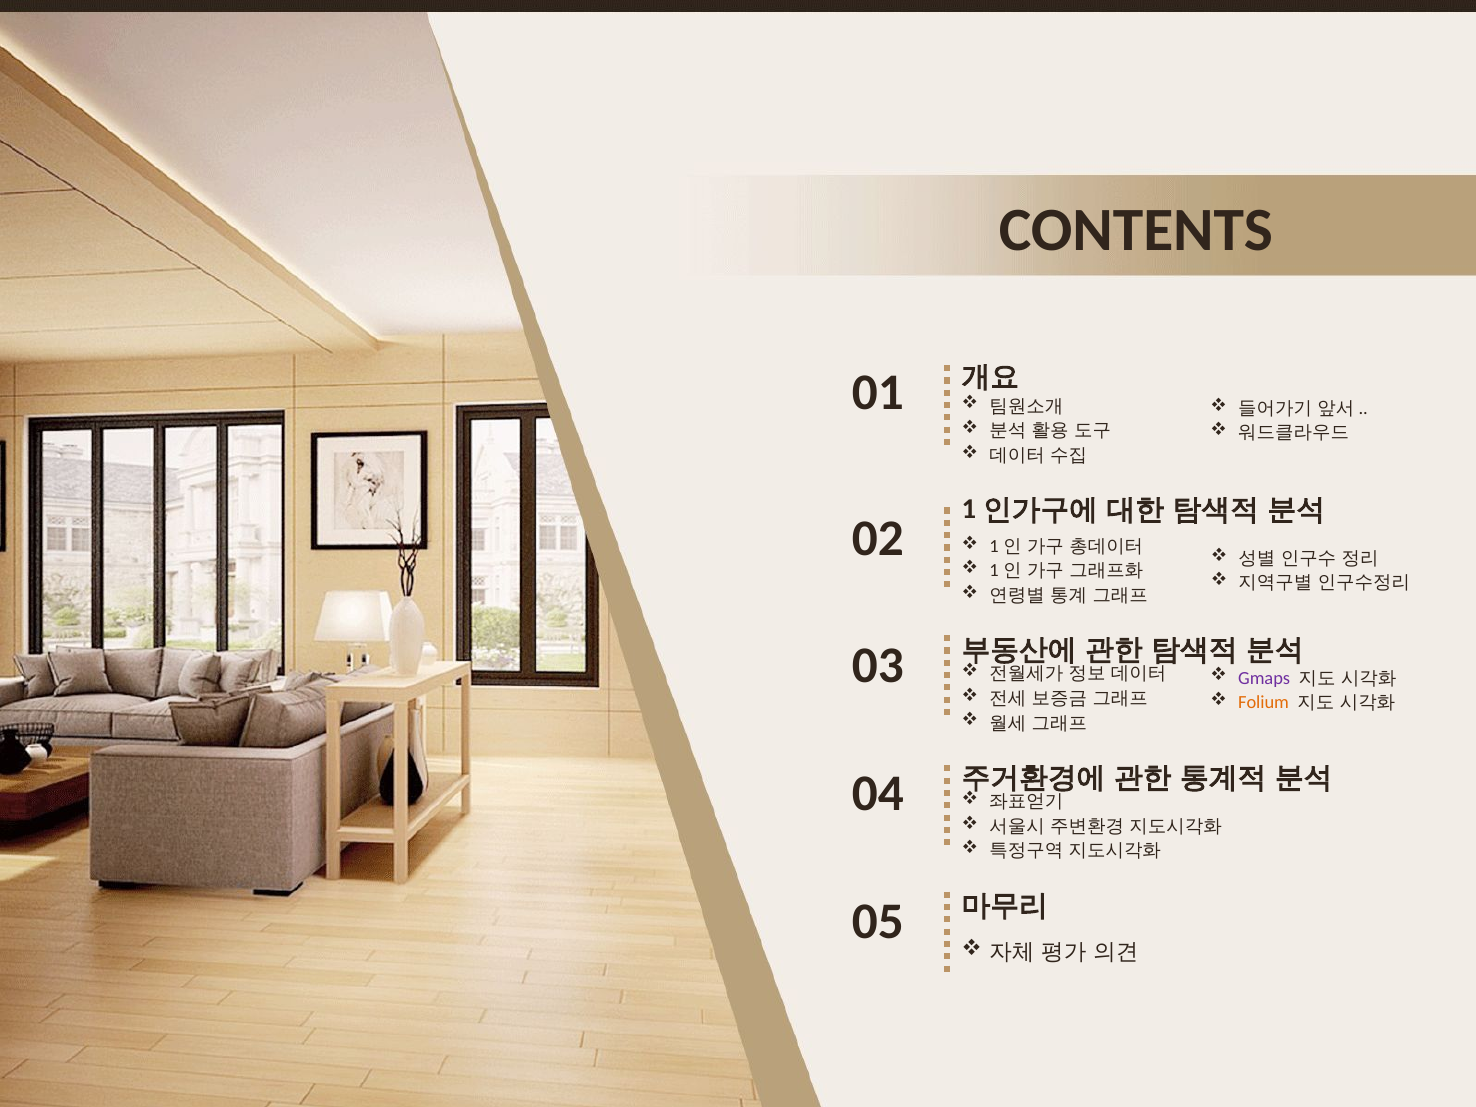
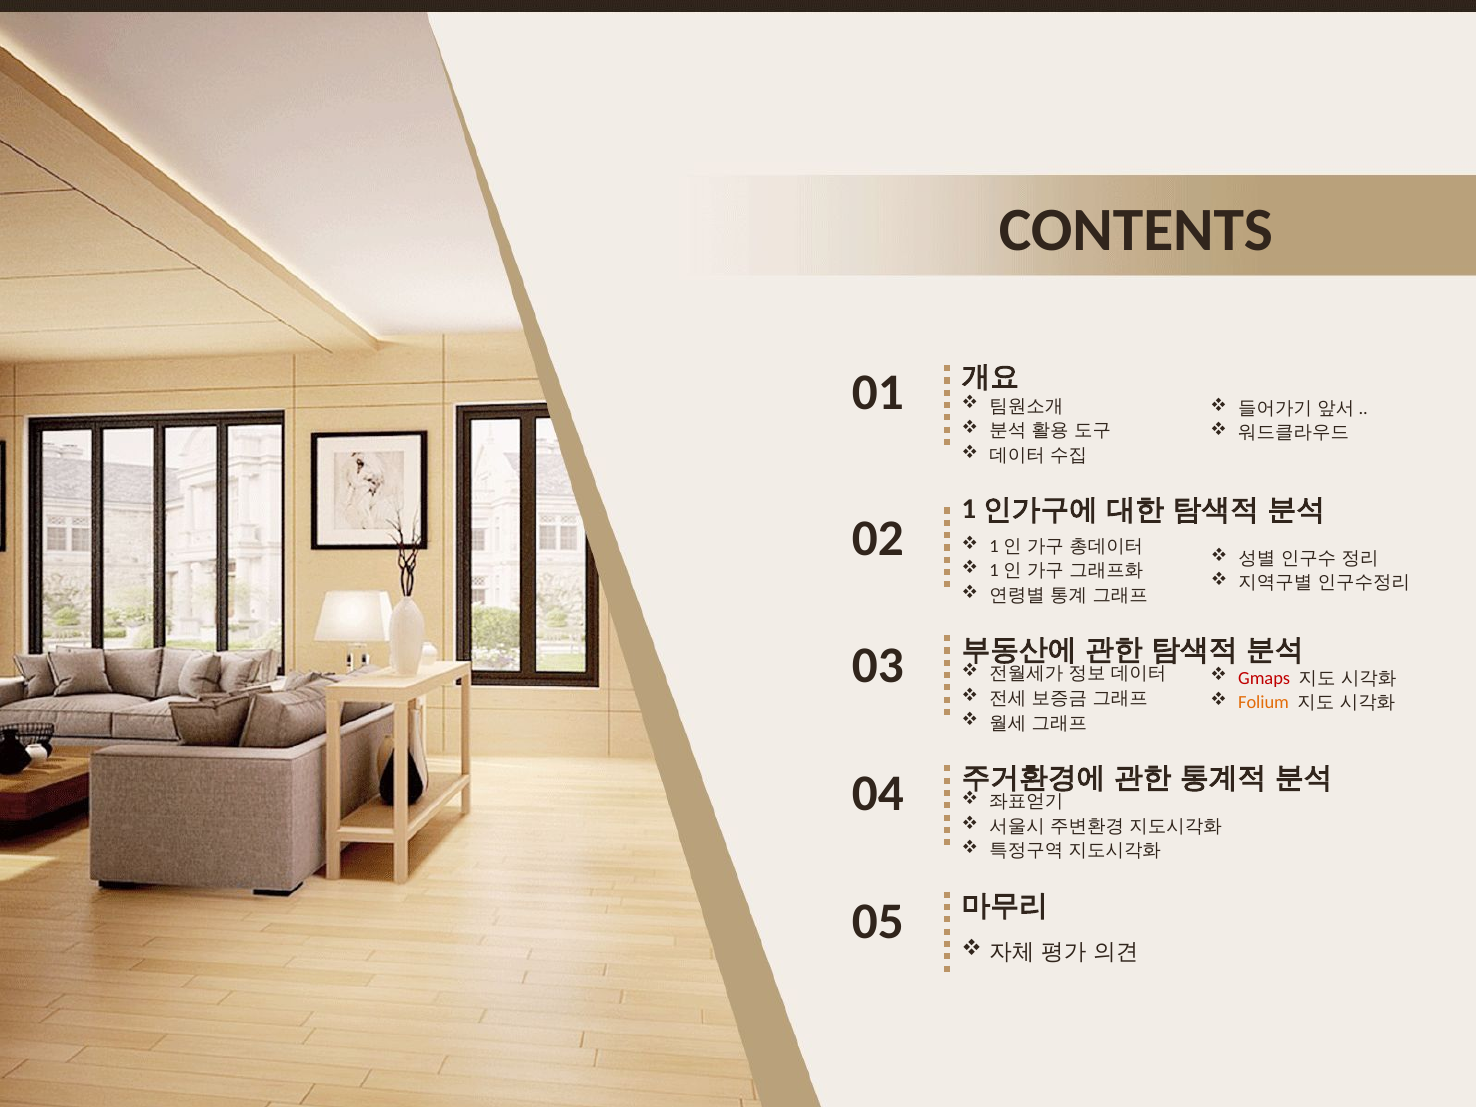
Gmaps colour: purple -> red (1264, 678)
